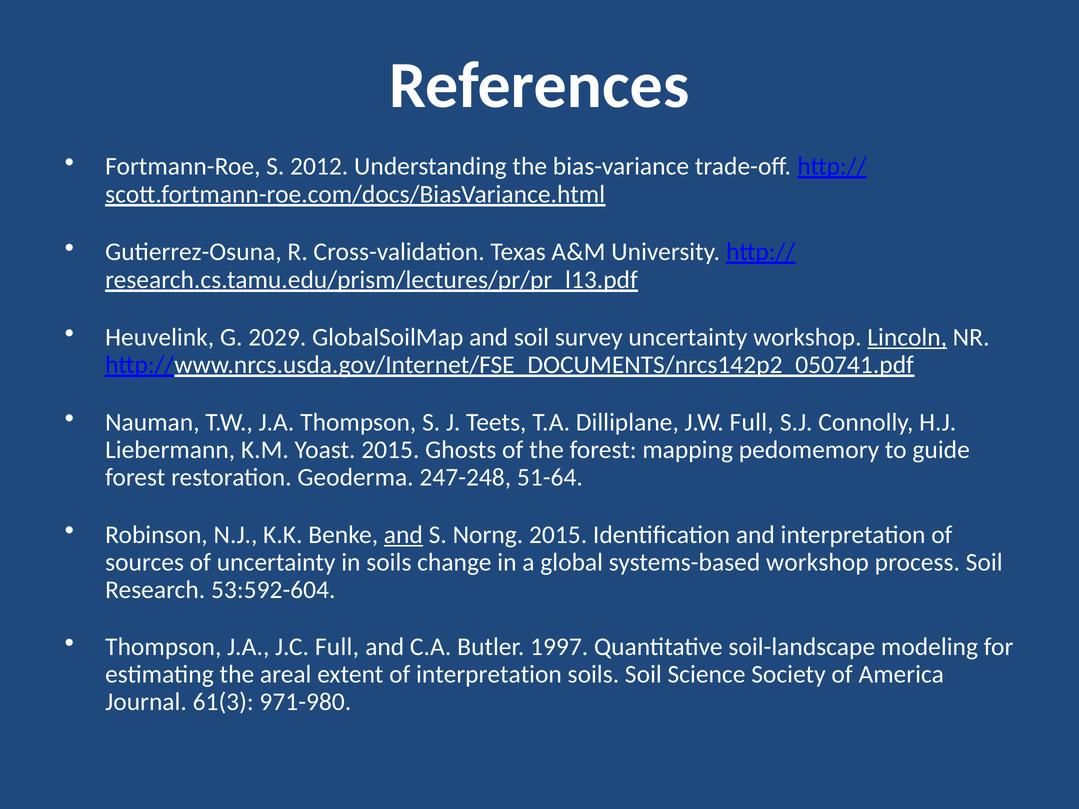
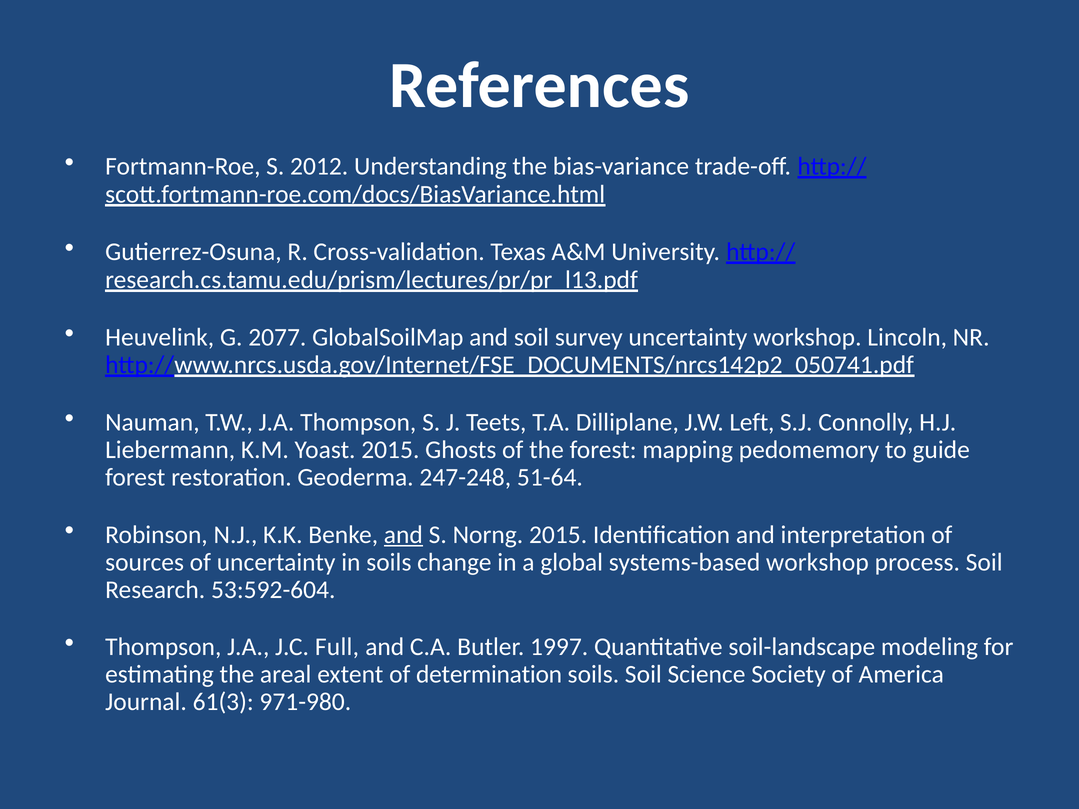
2029: 2029 -> 2077 (277, 338)
Lincoln underline: present -> none (907, 338)
J.W Full: Full -> Left (752, 423)
of interpretation: interpretation -> determination (489, 675)
